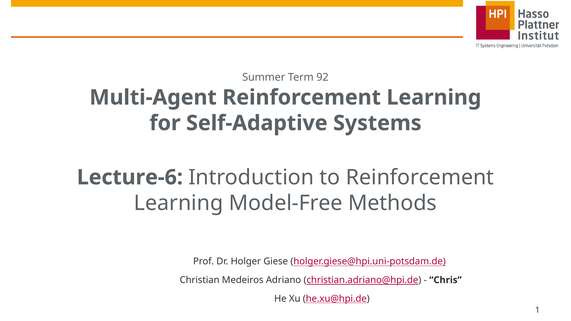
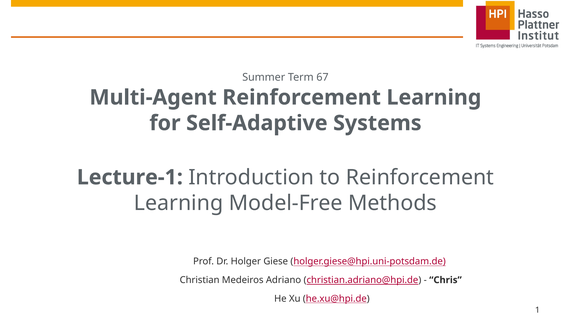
92: 92 -> 67 (322, 77)
Lecture-6: Lecture-6 -> Lecture-1 (130, 177)
